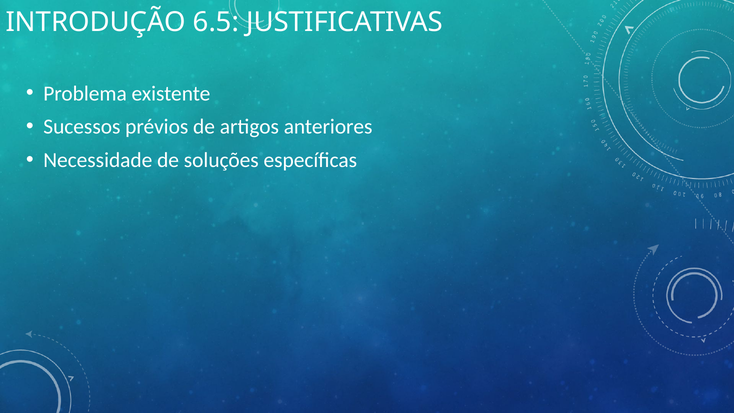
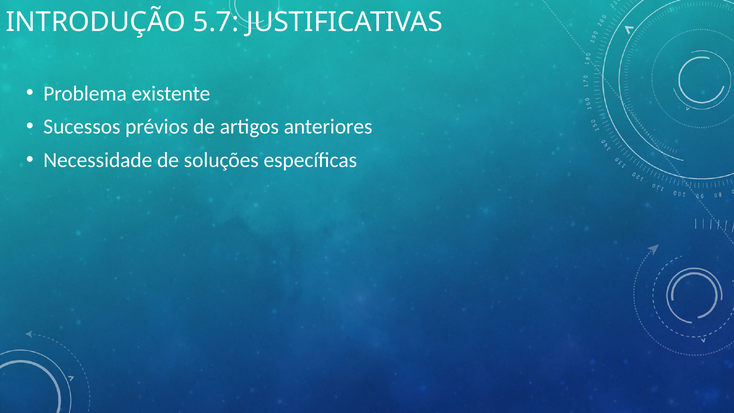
6.5: 6.5 -> 5.7 (216, 22)
